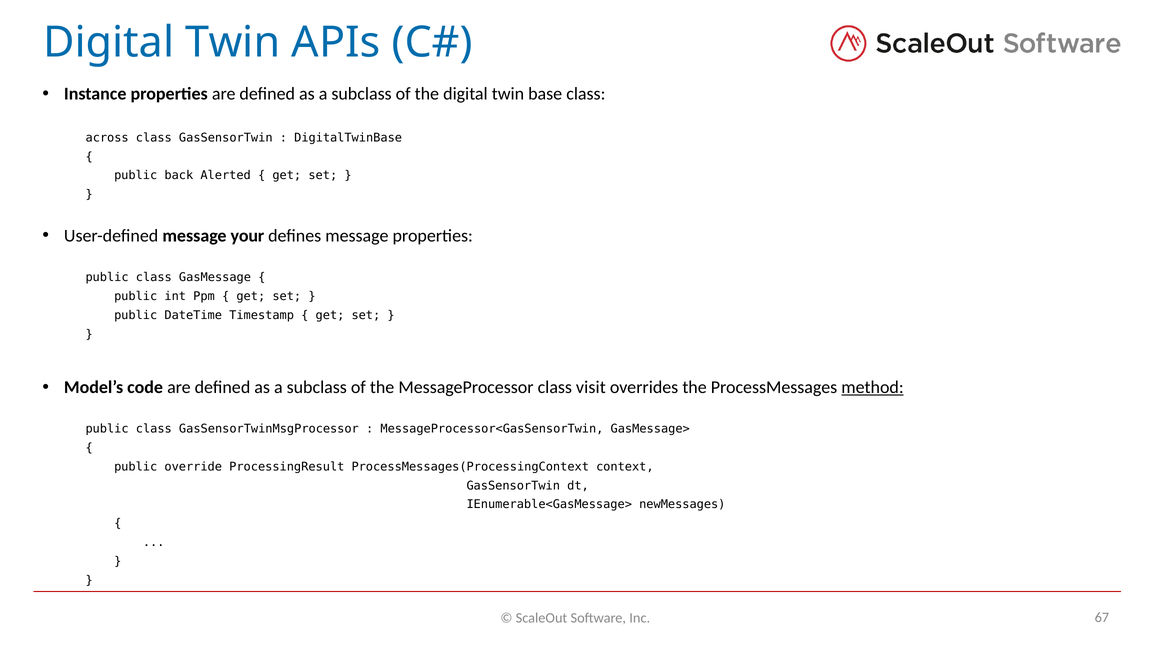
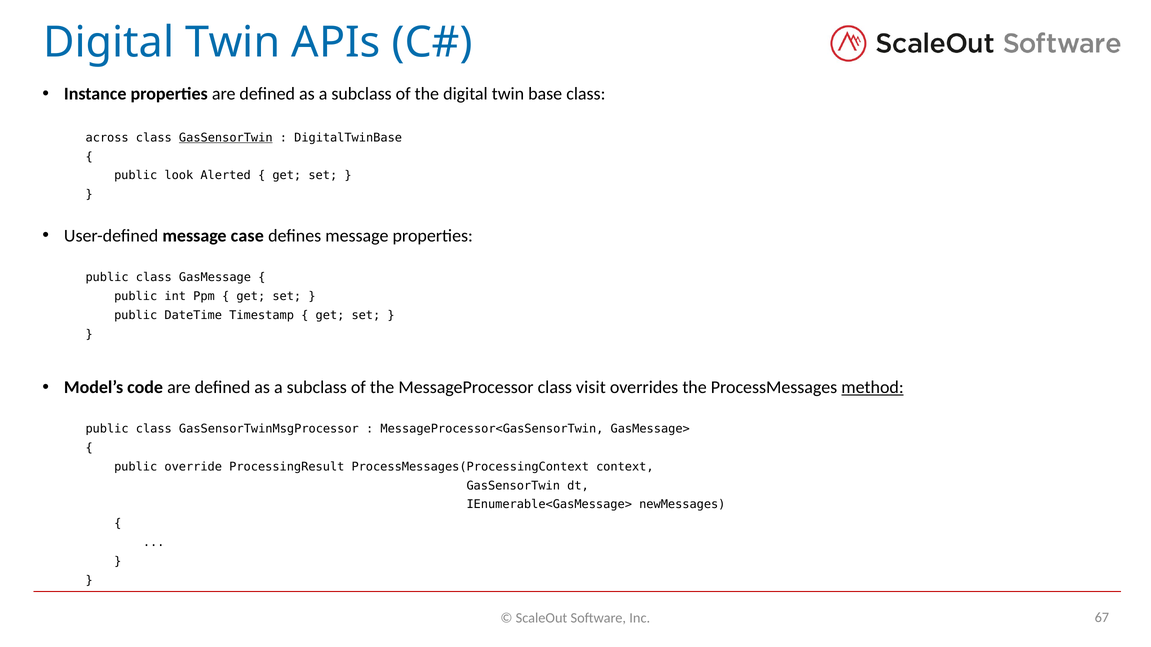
GasSensorTwin underline: none -> present (226, 138)
back: back -> look (179, 176)
your: your -> case (247, 236)
